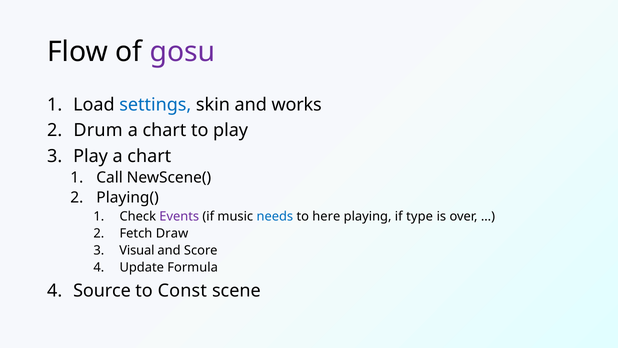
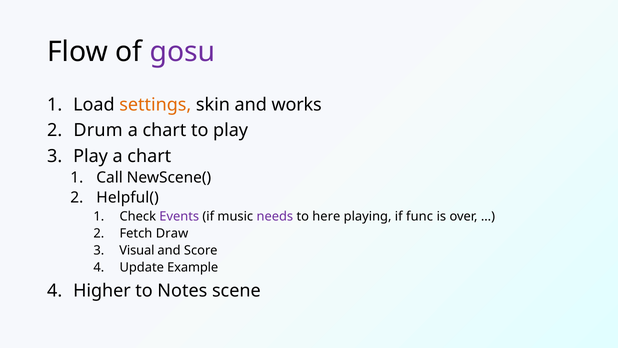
settings colour: blue -> orange (155, 104)
Playing(: Playing( -> Helpful( (128, 198)
needs colour: blue -> purple (275, 216)
type: type -> func (420, 216)
Formula: Formula -> Example (193, 267)
Source: Source -> Higher (102, 290)
Const: Const -> Notes (182, 290)
